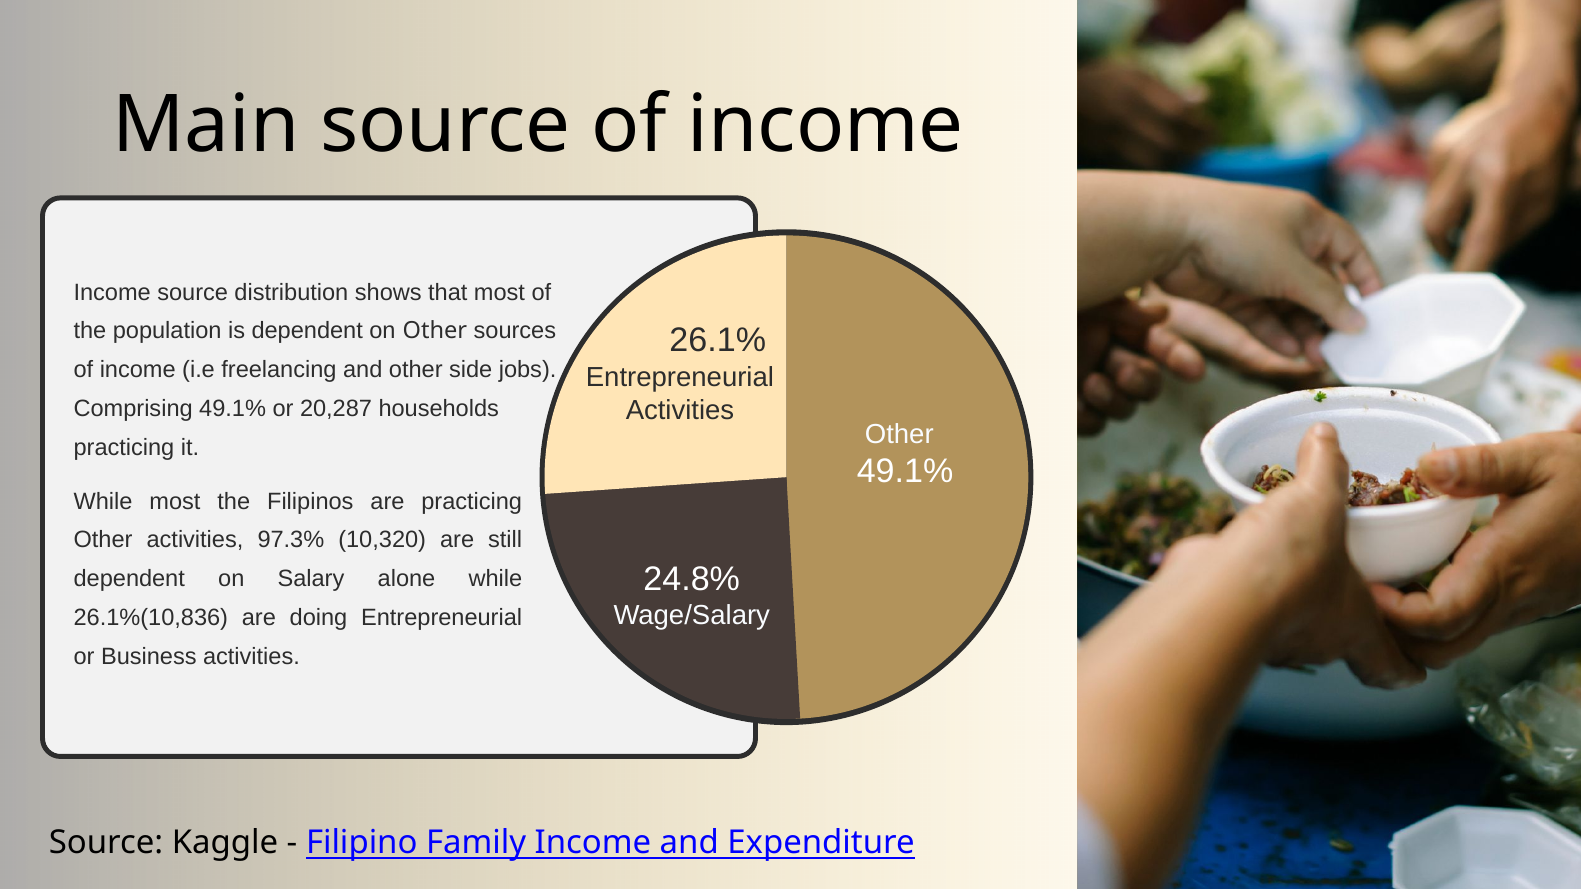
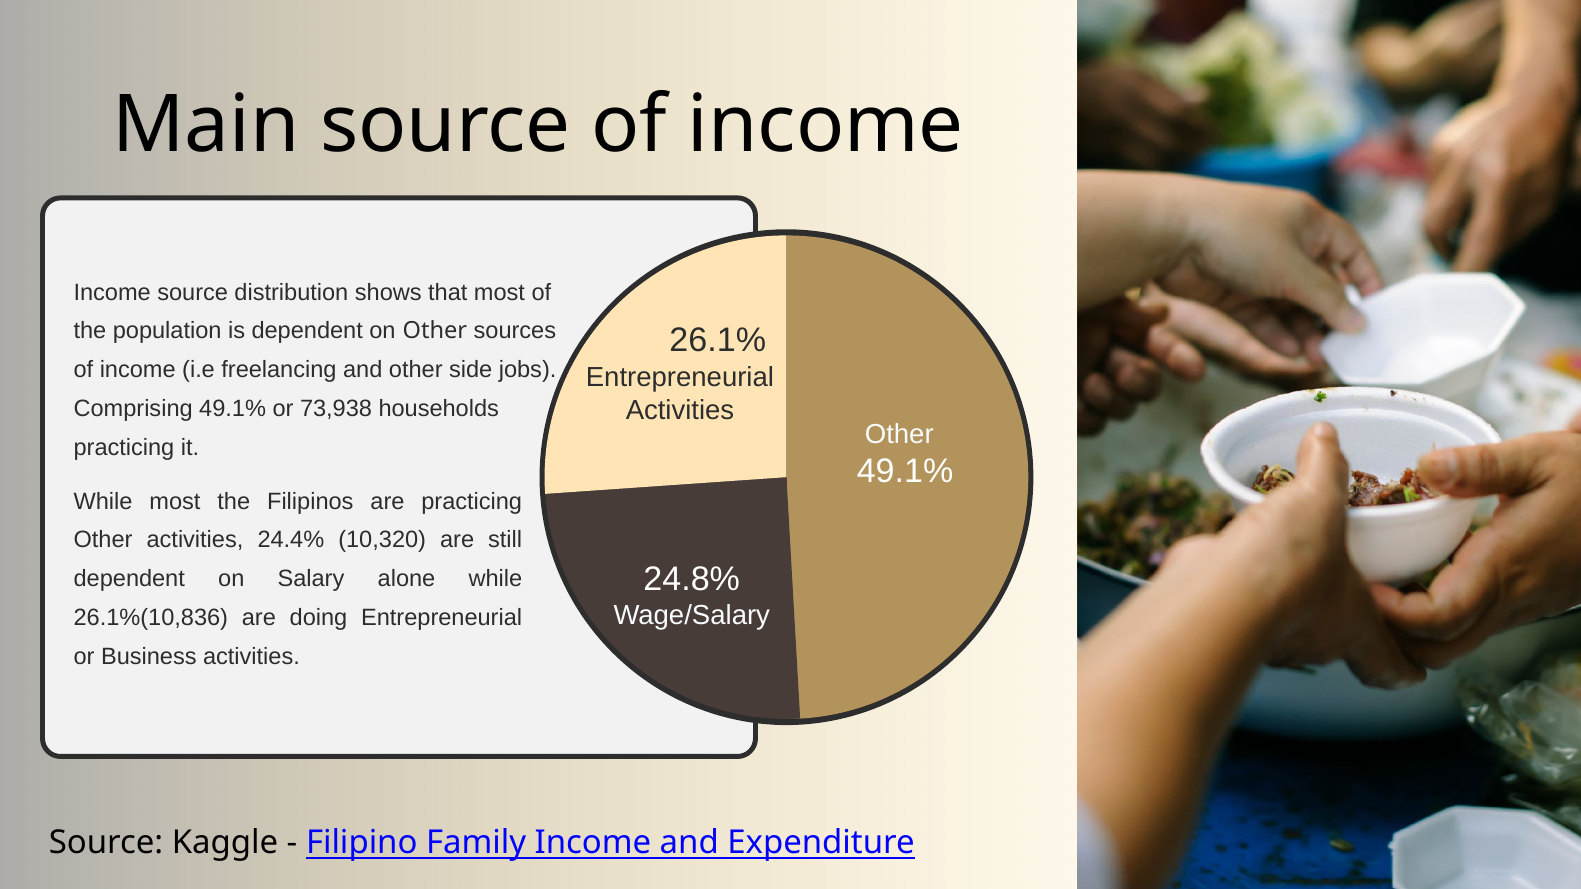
20,287: 20,287 -> 73,938 (336, 409)
97.3%: 97.3% -> 24.4% (291, 540)
